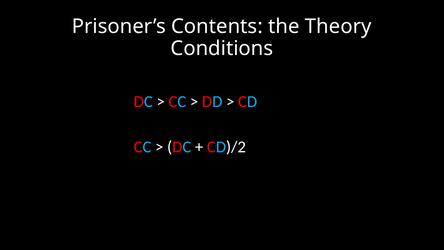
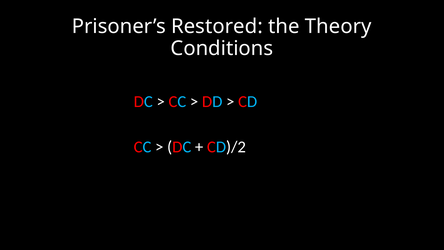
Contents: Contents -> Restored (217, 26)
